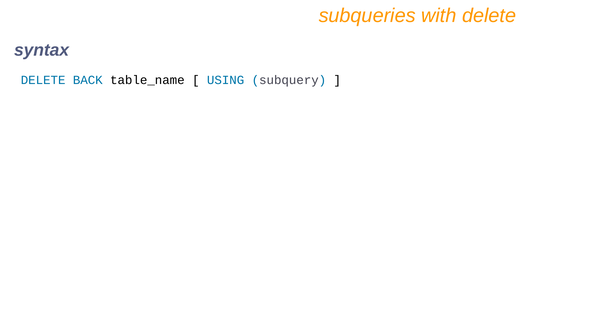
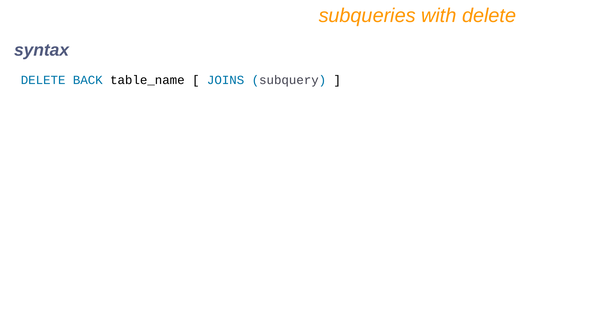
USING: USING -> JOINS (226, 80)
